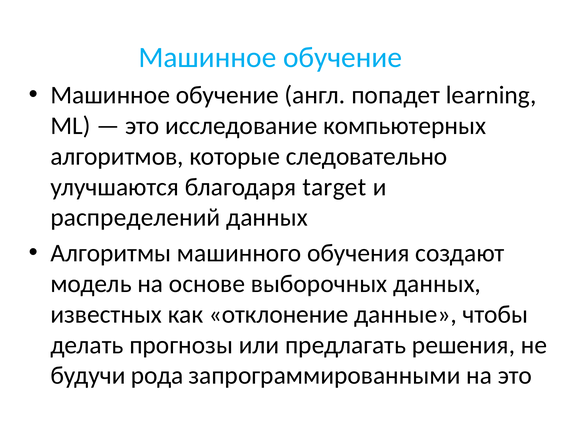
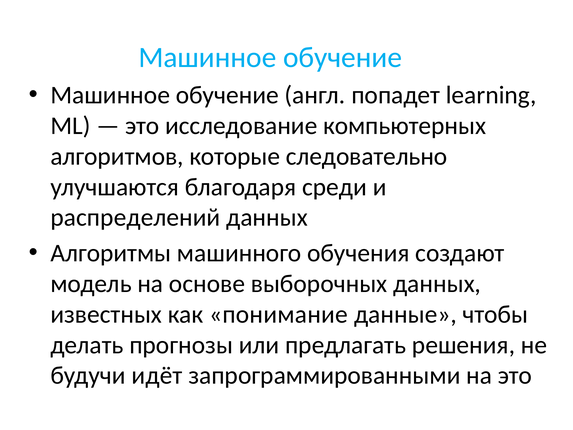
target: target -> среди (334, 187)
отклонение: отклонение -> понимание (279, 314)
рода: рода -> идёт (157, 375)
